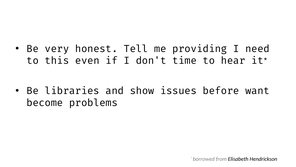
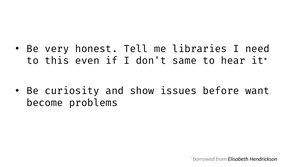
providing: providing -> libraries (200, 49)
time: time -> same (185, 60)
libraries: libraries -> curiosity (72, 91)
